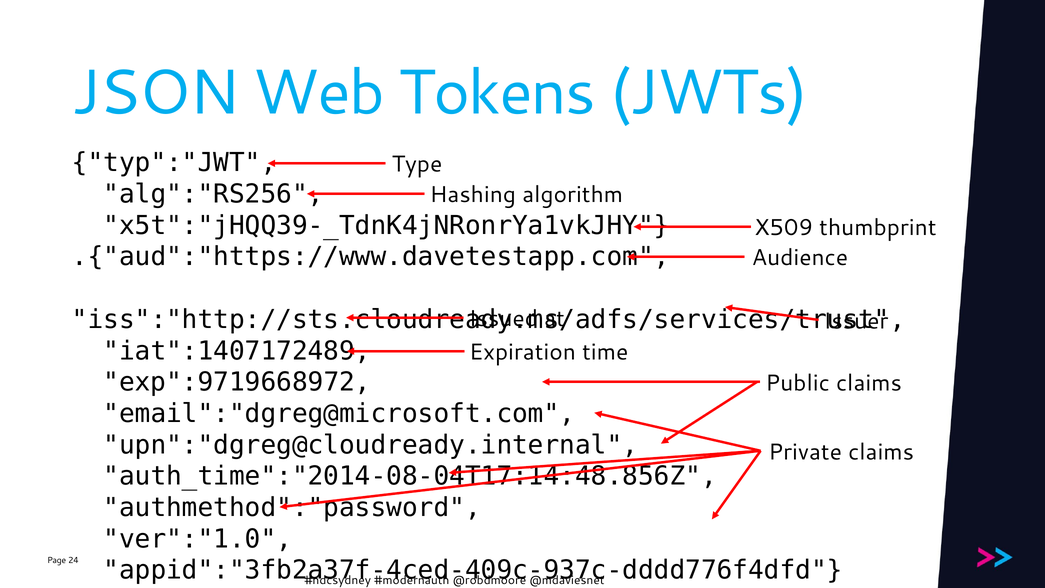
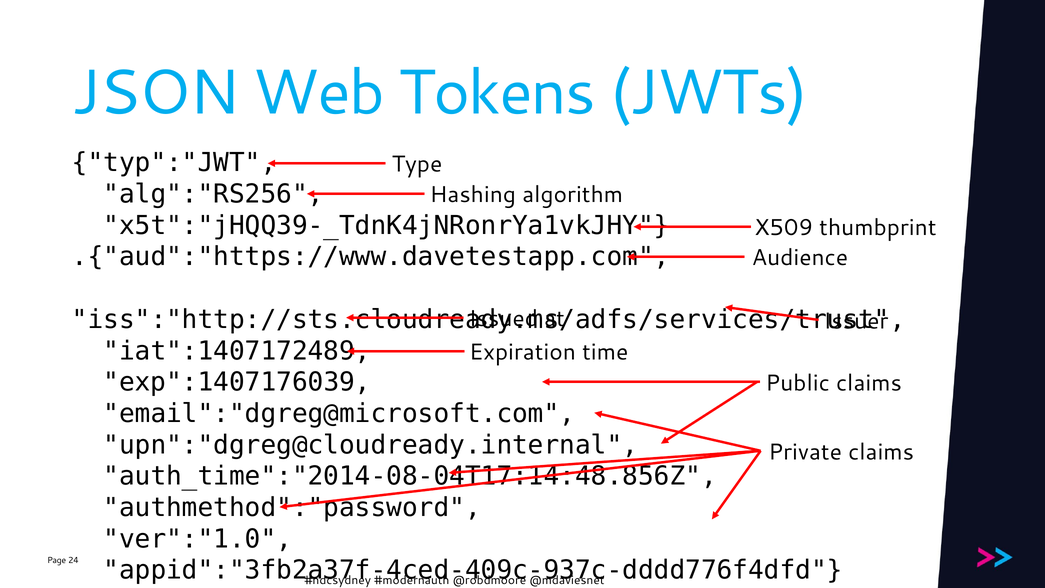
exp":9719668972: exp":9719668972 -> exp":1407176039 (237, 382)
